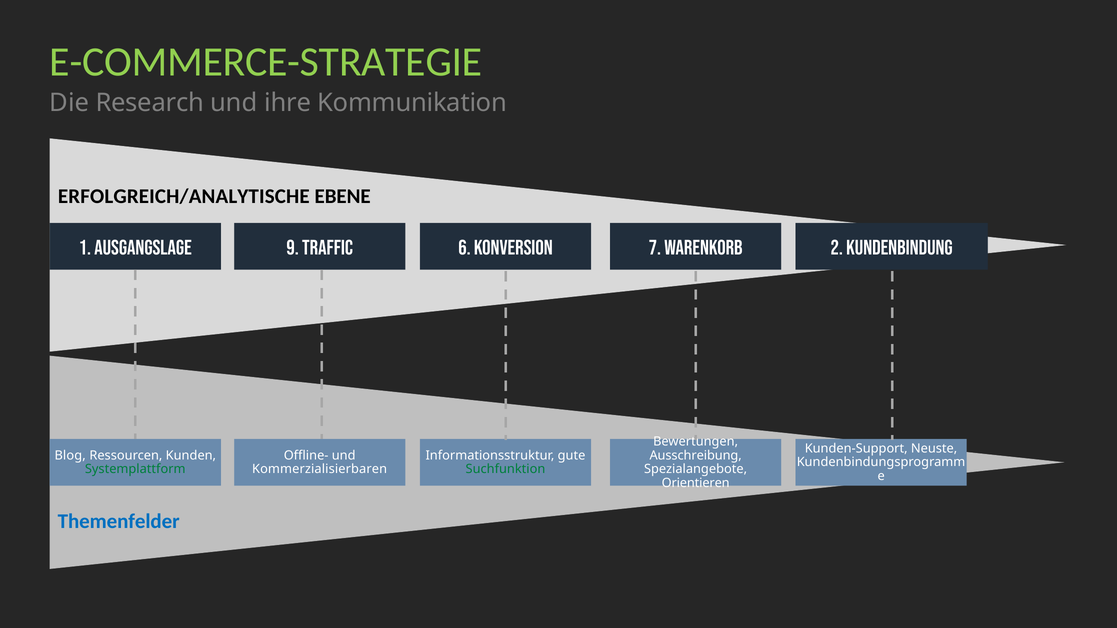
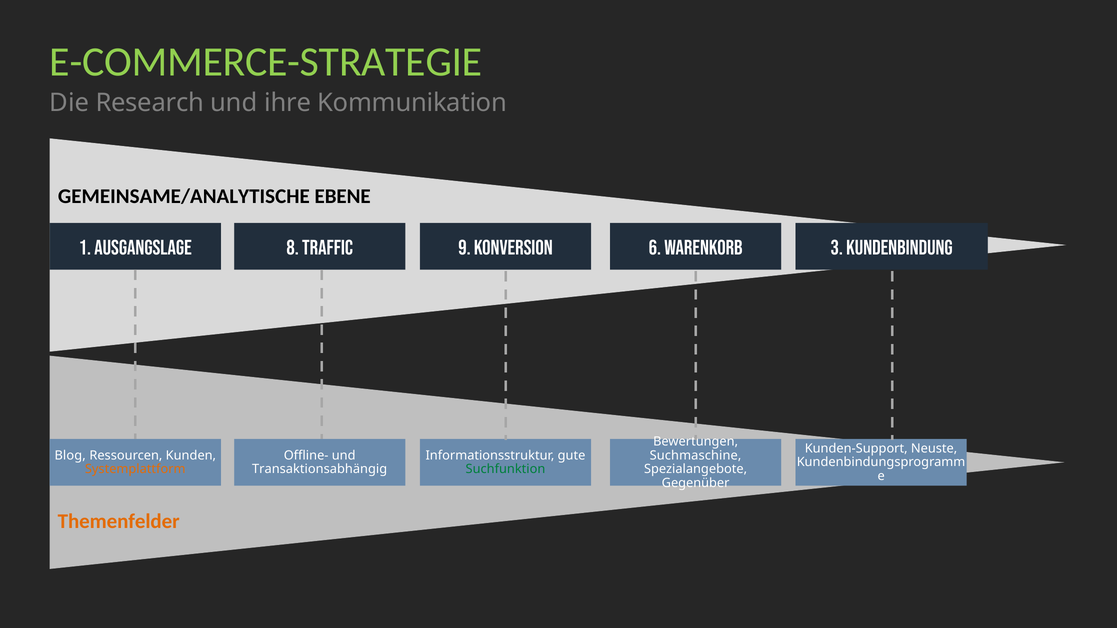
ERFOLGREICH/ANALYTISCHE: ERFOLGREICH/ANALYTISCHE -> GEMEINSAME/ANALYTISCHE (184, 196)
9: 9 -> 8 (293, 248)
6: 6 -> 9 (465, 248)
7: 7 -> 6 (655, 248)
2: 2 -> 3 (837, 248)
Ausschreibung: Ausschreibung -> Suchmaschine (696, 456)
Systemplattform colour: green -> orange (135, 469)
Kommerzialisierbaren: Kommerzialisierbaren -> Transaktionsabhängig (320, 469)
Orientieren: Orientieren -> Gegenüber (696, 483)
Themenfelder colour: blue -> orange (119, 521)
